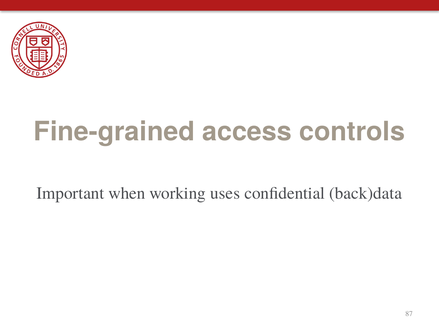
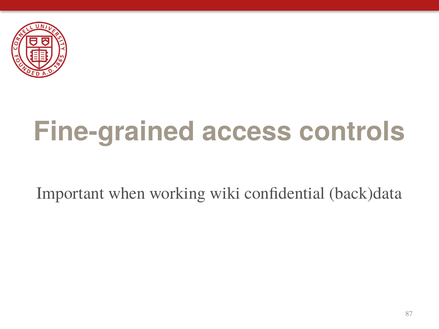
uses: uses -> wiki (225, 193)
